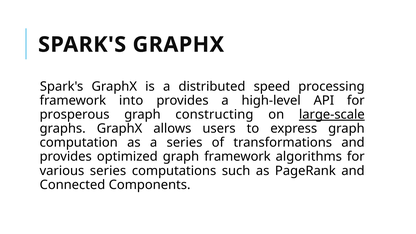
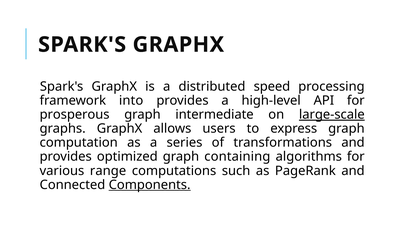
constructing: constructing -> intermediate (215, 115)
graph framework: framework -> containing (237, 157)
various series: series -> range (108, 171)
Components underline: none -> present (150, 185)
